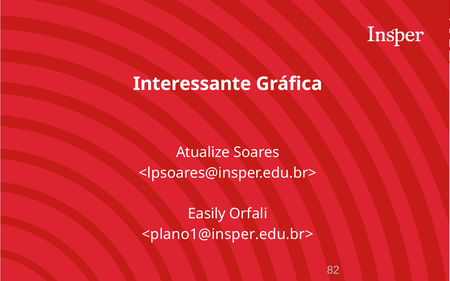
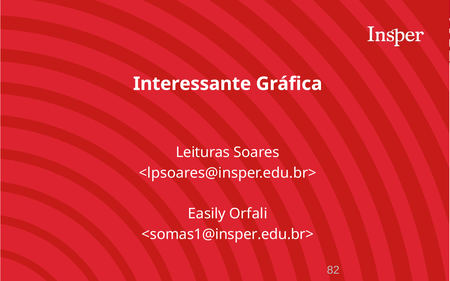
Atualize: Atualize -> Leituras (203, 153)
<plano1@insper.edu.br>: <plano1@insper.edu.br> -> <somas1@insper.edu.br> (228, 234)
